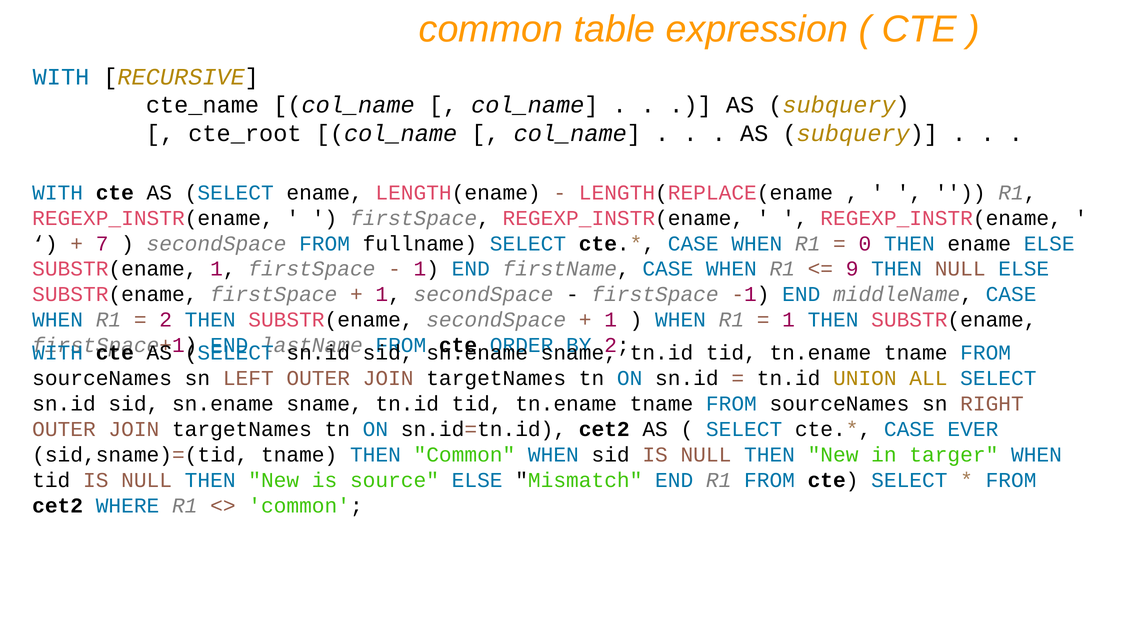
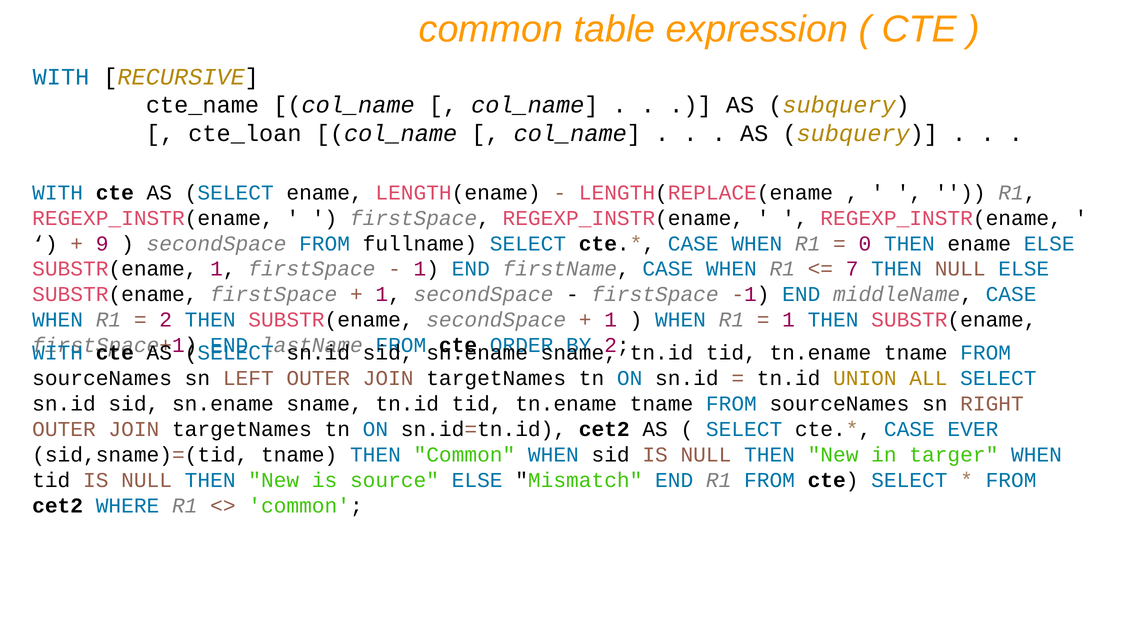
cte_root: cte_root -> cte_loan (245, 133)
7: 7 -> 9 (102, 243)
9: 9 -> 7 (852, 269)
